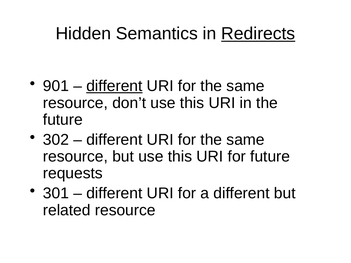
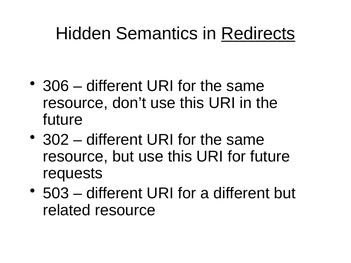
901: 901 -> 306 (56, 86)
different underline: present -> none (114, 86)
301: 301 -> 503 (56, 193)
